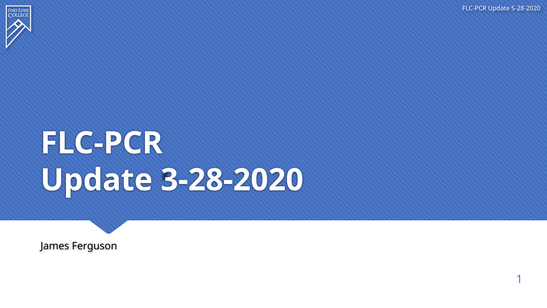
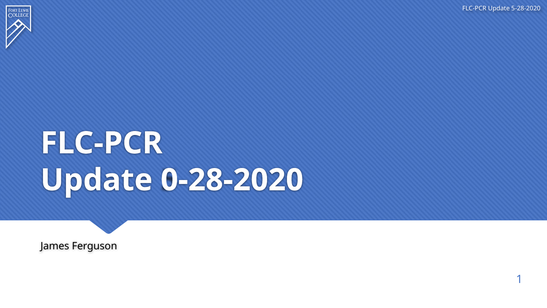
3-28-2020: 3-28-2020 -> 0-28-2020 (232, 180)
